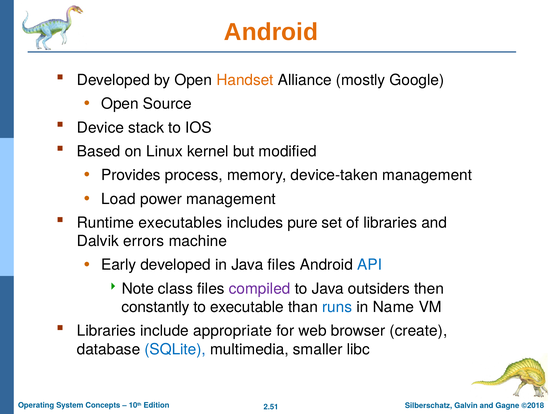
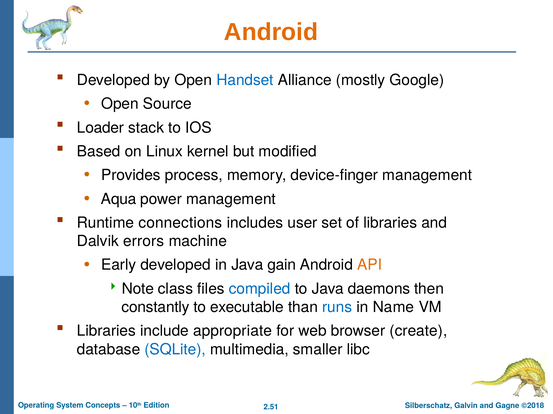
Handset colour: orange -> blue (245, 80)
Device: Device -> Loader (101, 128)
device-taken: device-taken -> device-finger (334, 176)
Load: Load -> Aqua (119, 199)
executables: executables -> connections (180, 223)
pure: pure -> user (302, 223)
Java files: files -> gain (282, 265)
API colour: blue -> orange (370, 265)
compiled colour: purple -> blue (260, 289)
outsiders: outsiders -> daemons (379, 289)
